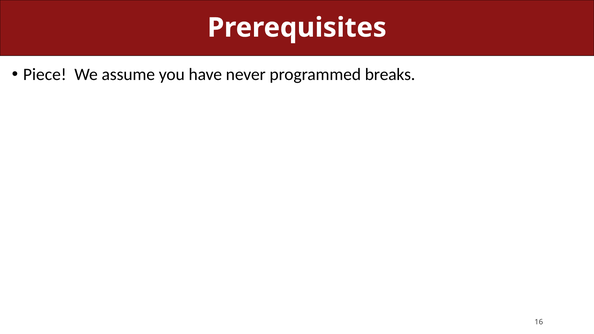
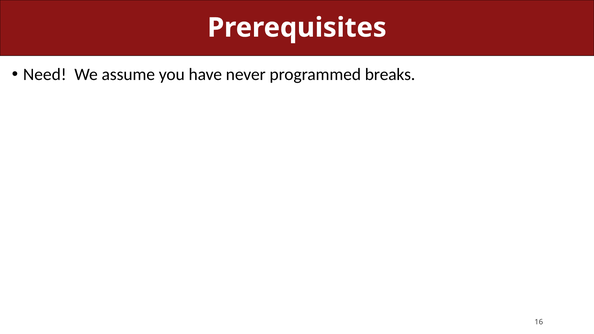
Piece: Piece -> Need (45, 75)
